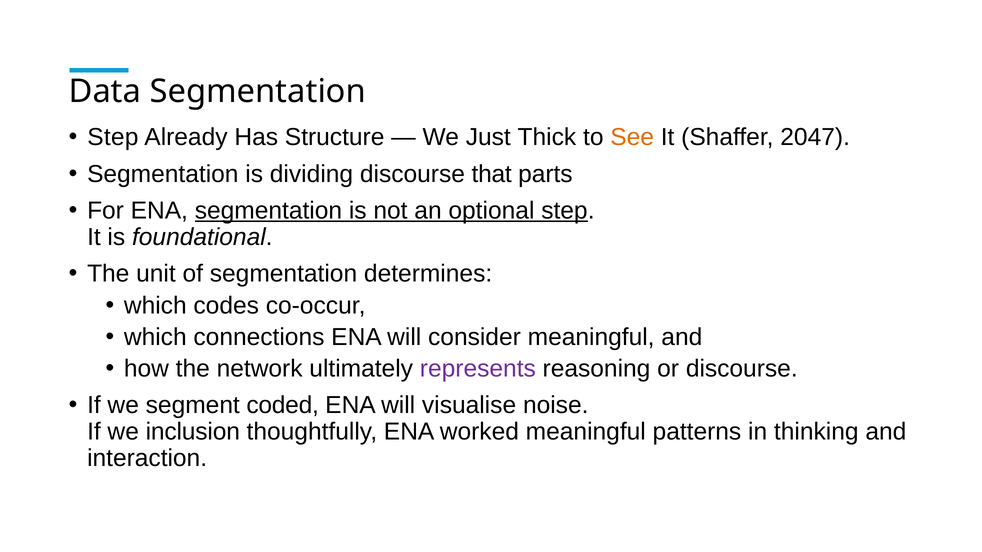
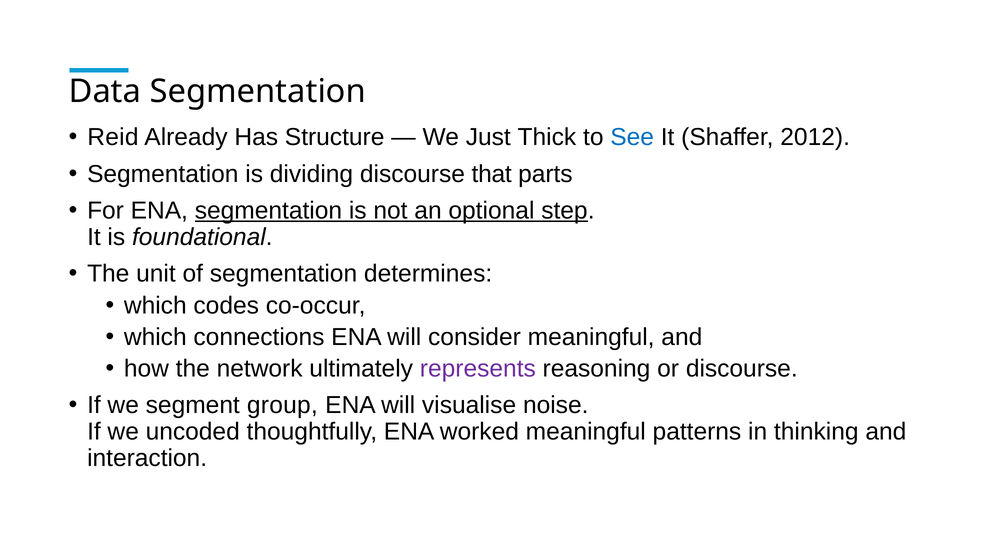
Step: Step -> Reid (113, 137)
See colour: orange -> blue (632, 137)
2047: 2047 -> 2012 (815, 137)
coded: coded -> group (282, 406)
inclusion: inclusion -> uncoded (193, 432)
